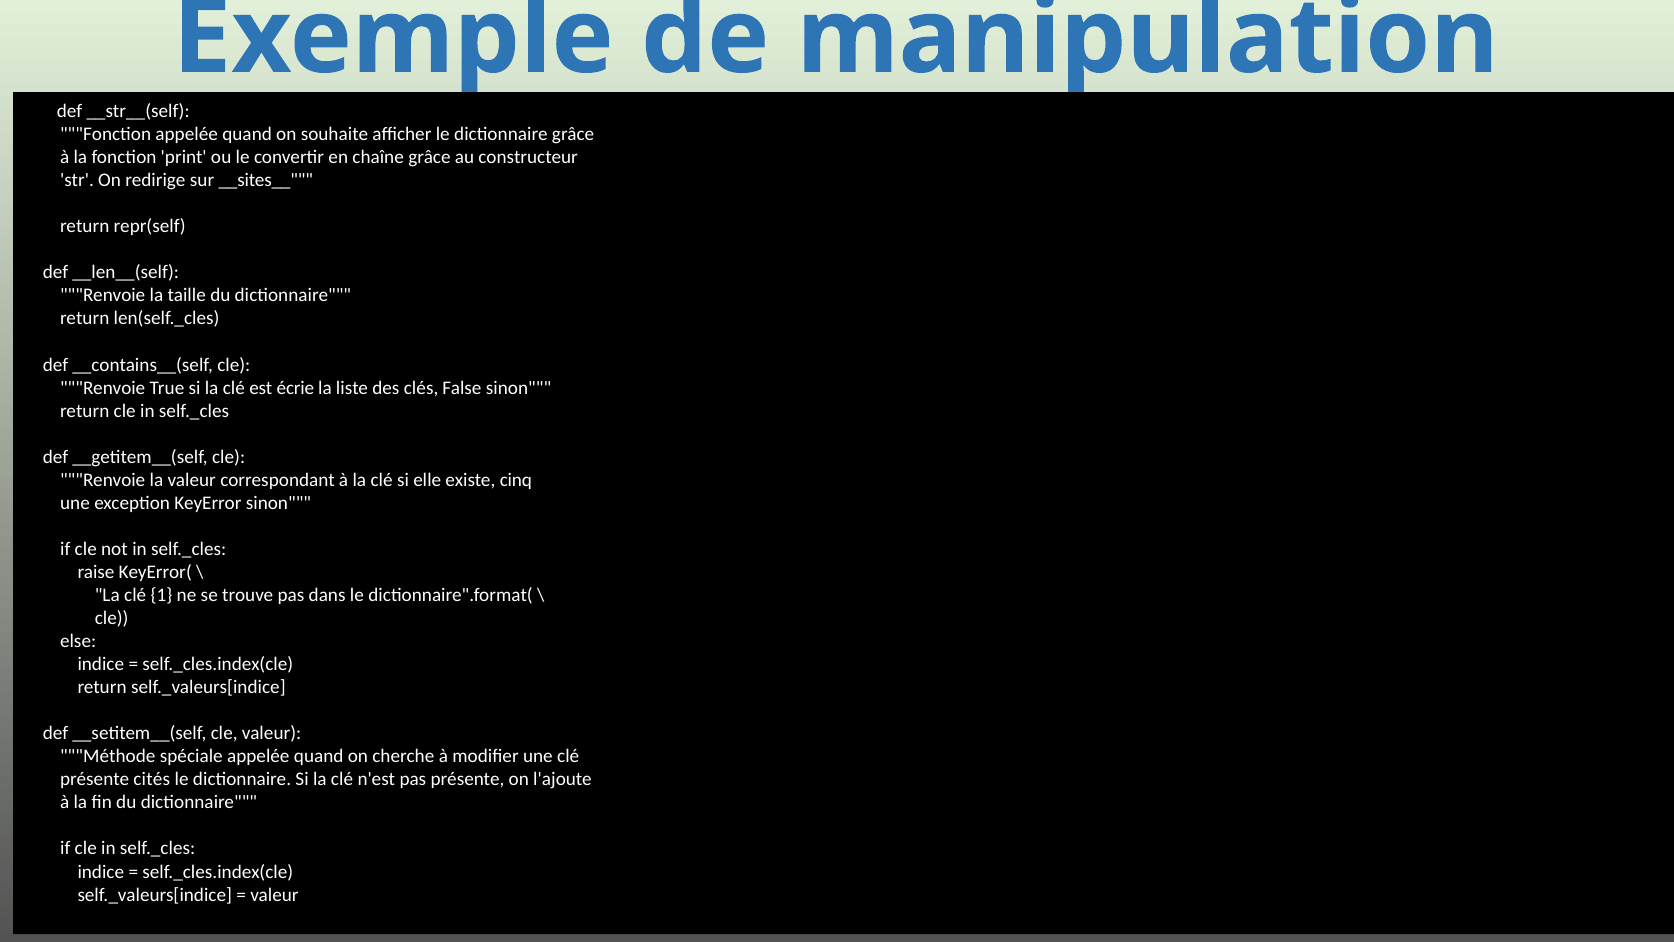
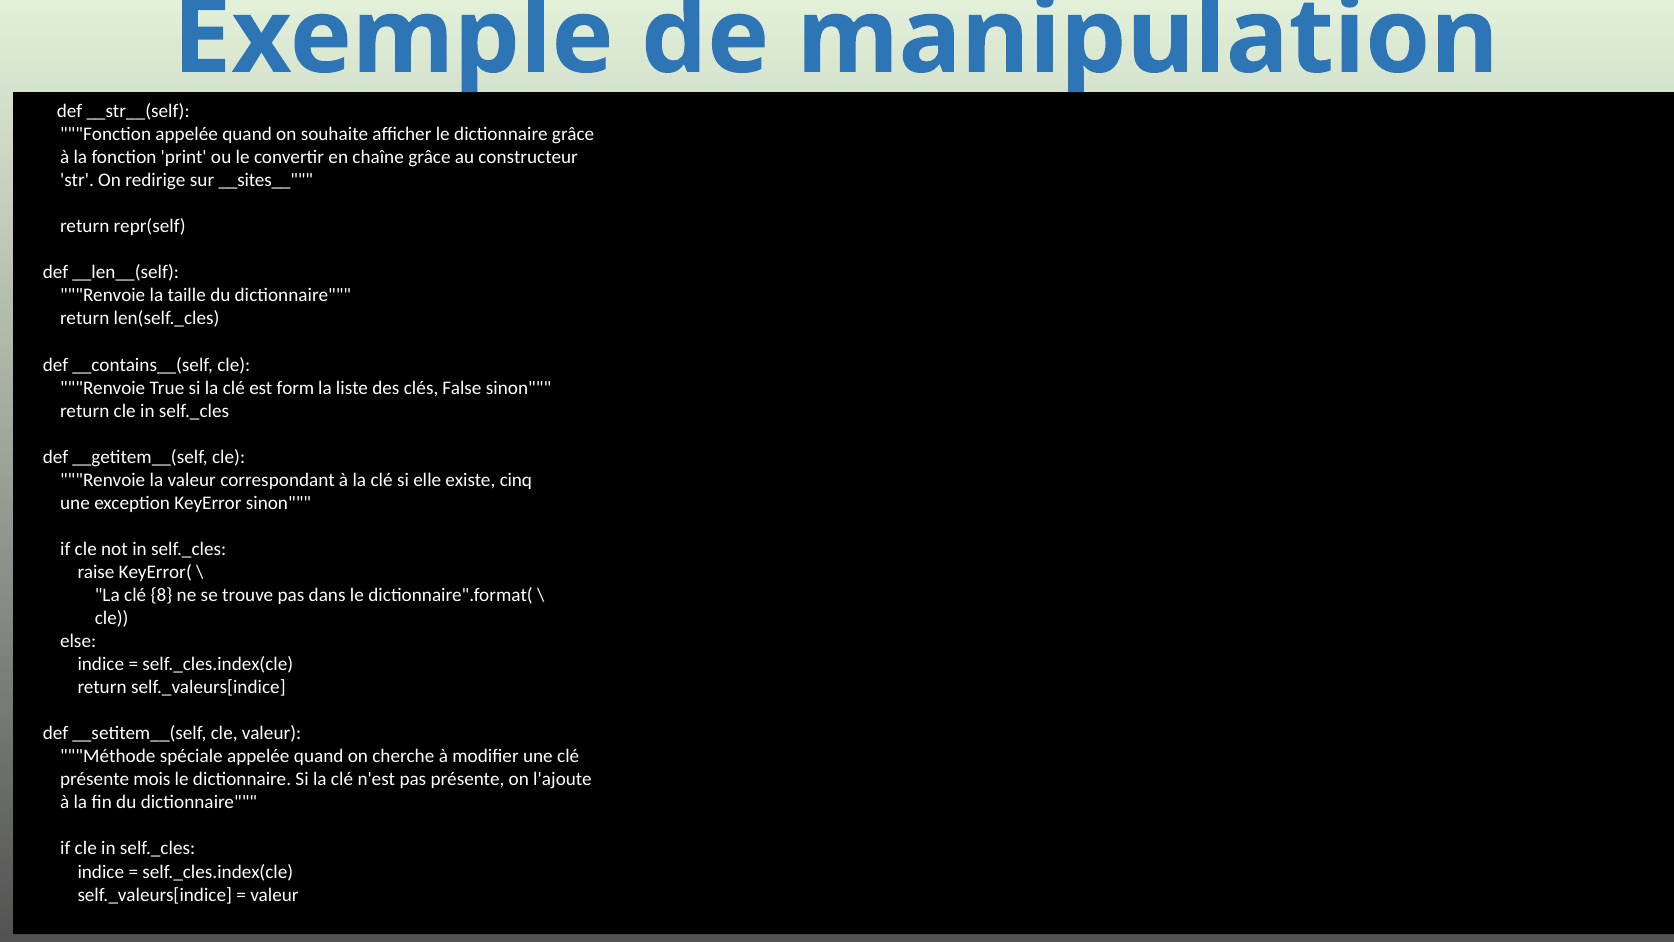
écrie: écrie -> form (295, 388)
1: 1 -> 8 (161, 595)
cités: cités -> mois (152, 779)
